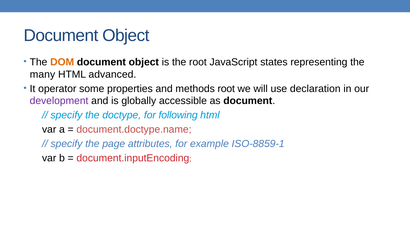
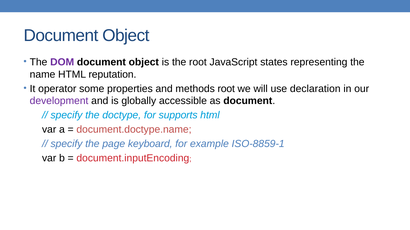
DOM colour: orange -> purple (62, 62)
many: many -> name (43, 75)
advanced: advanced -> reputation (112, 75)
following: following -> supports (178, 116)
attributes: attributes -> keyboard (150, 144)
